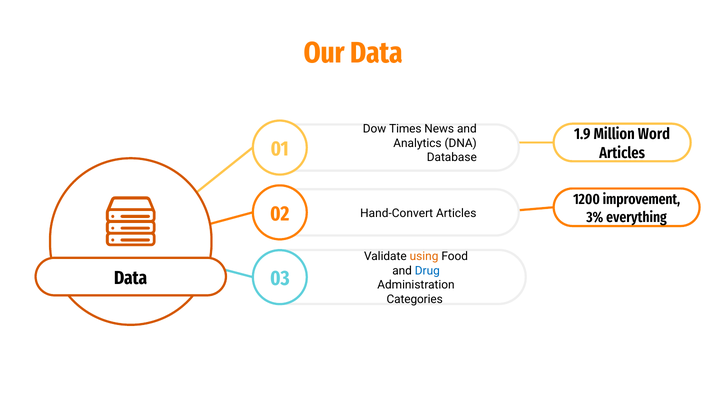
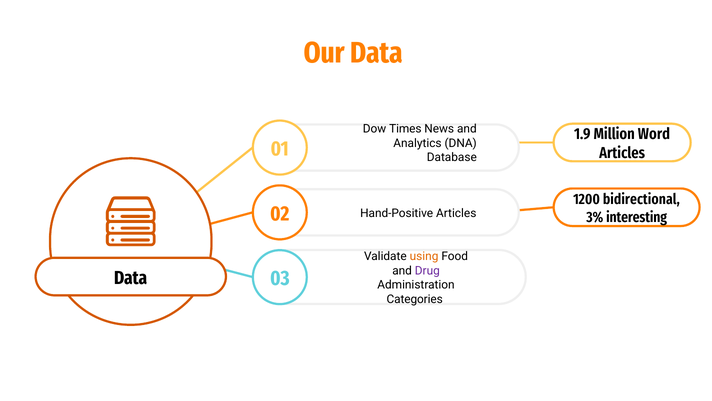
improvement: improvement -> bidirectional (641, 199)
Hand-Convert: Hand-Convert -> Hand-Positive (397, 213)
everything: everything -> interesting (637, 217)
Drug colour: blue -> purple (427, 270)
